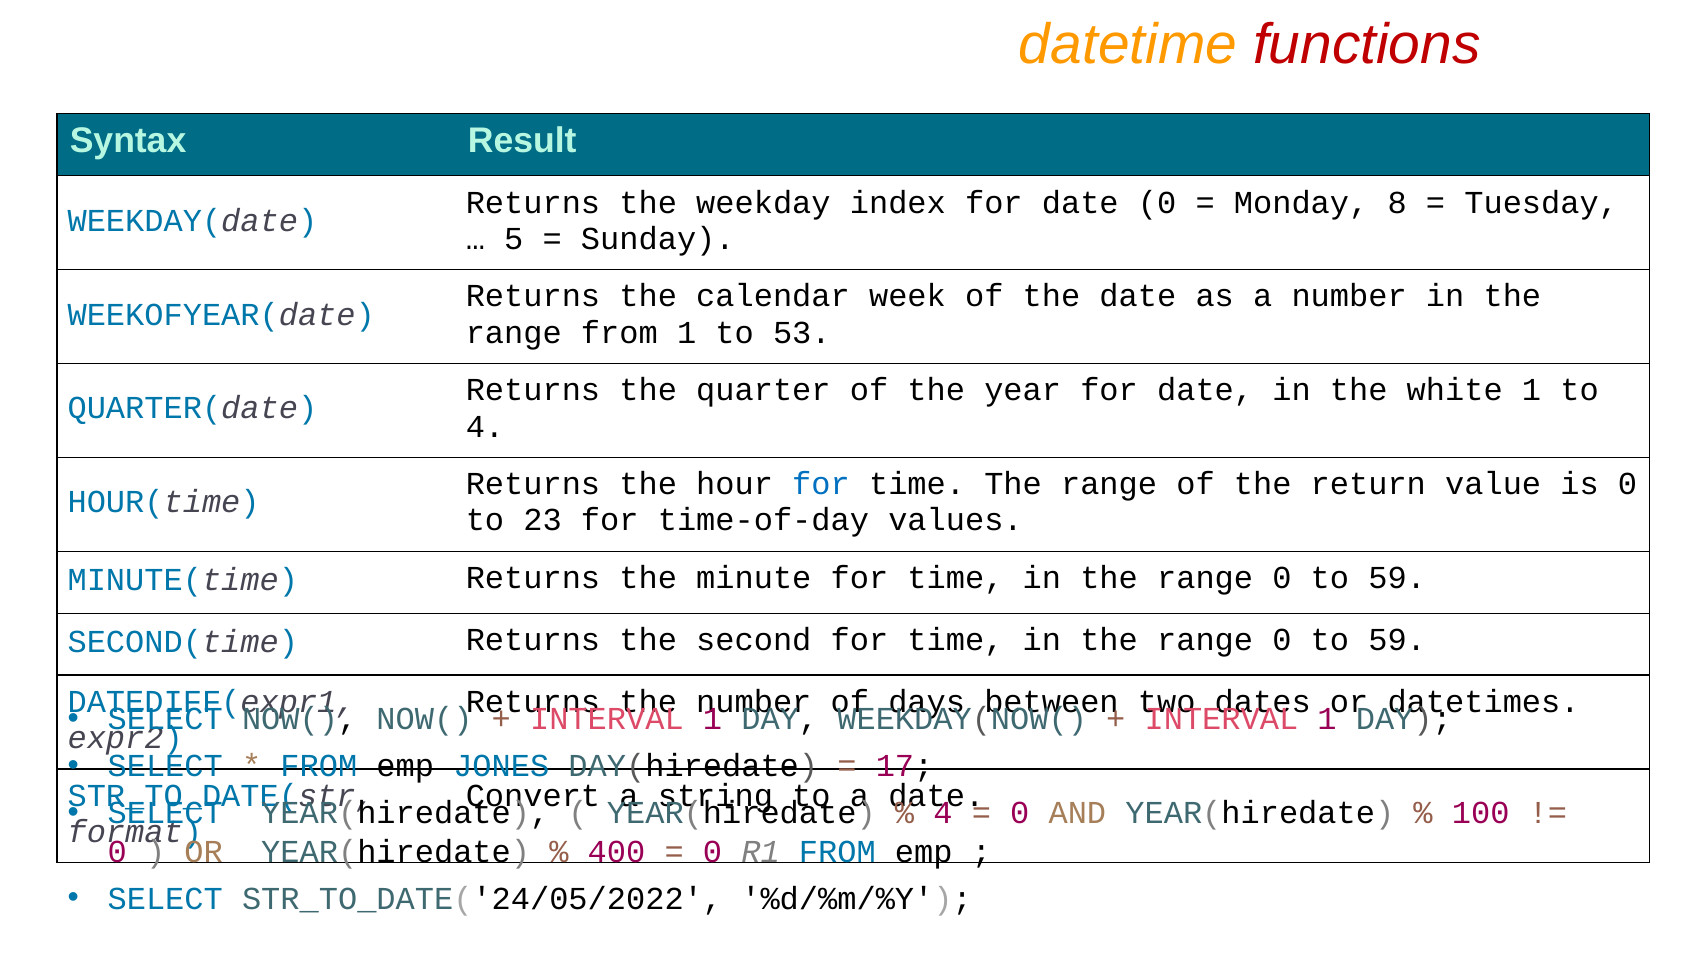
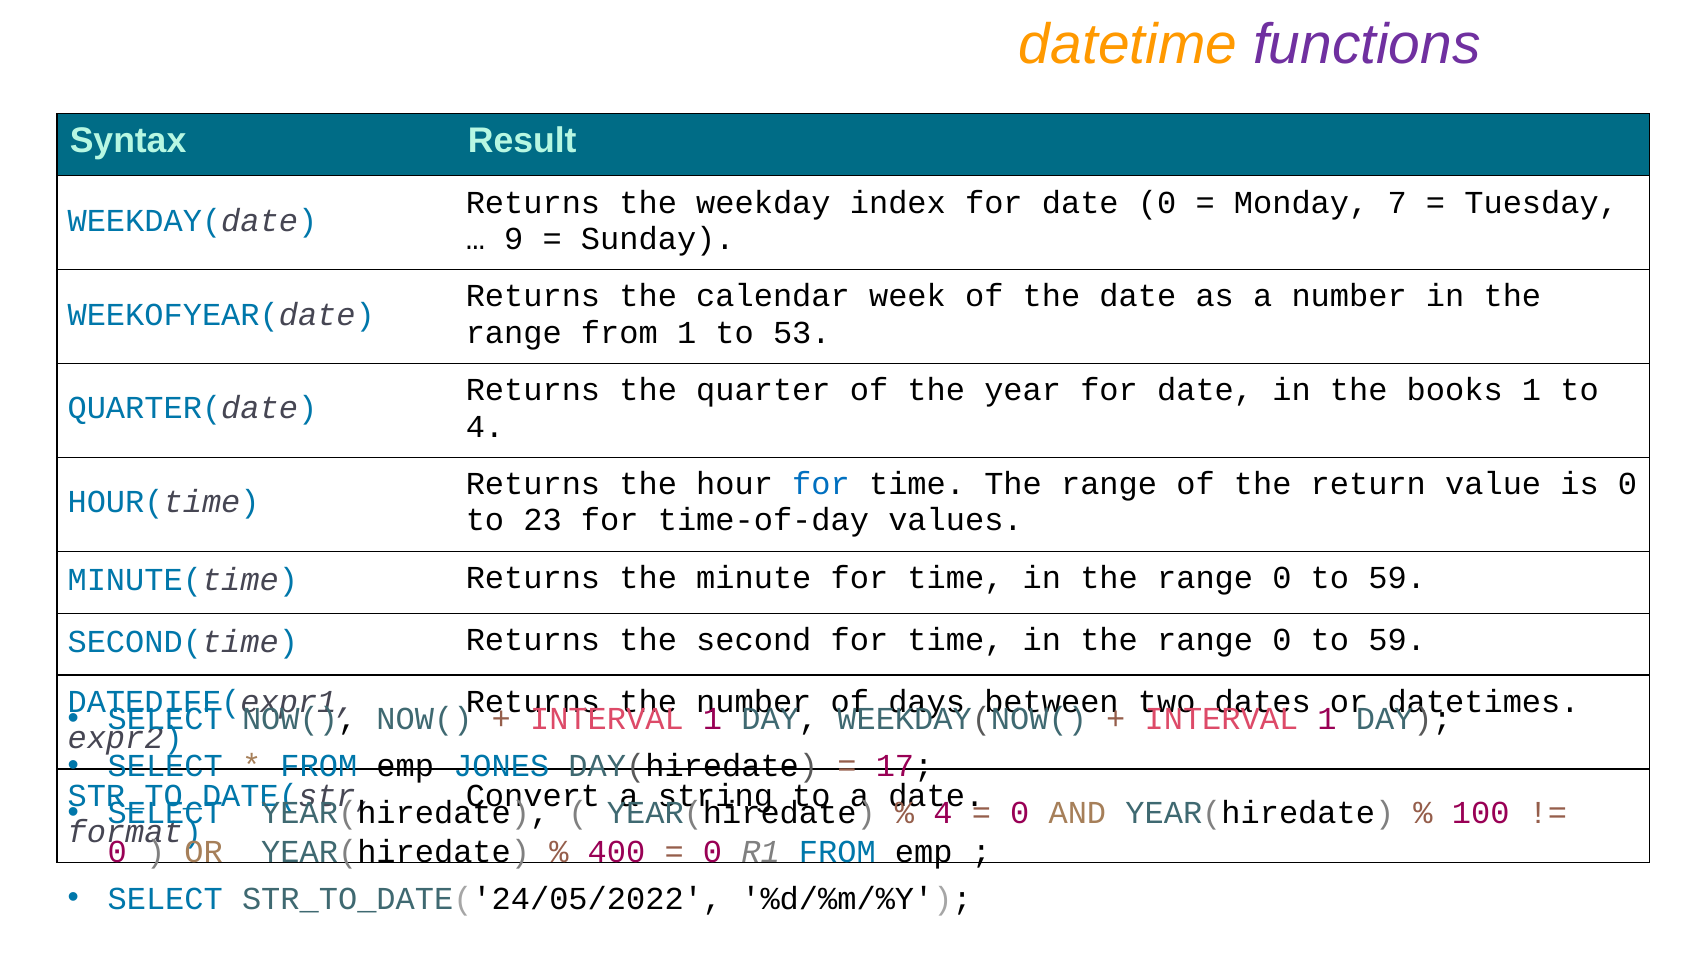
functions colour: red -> purple (1367, 44)
8: 8 -> 7 (1397, 203)
5: 5 -> 9 (514, 239)
white: white -> books (1455, 390)
